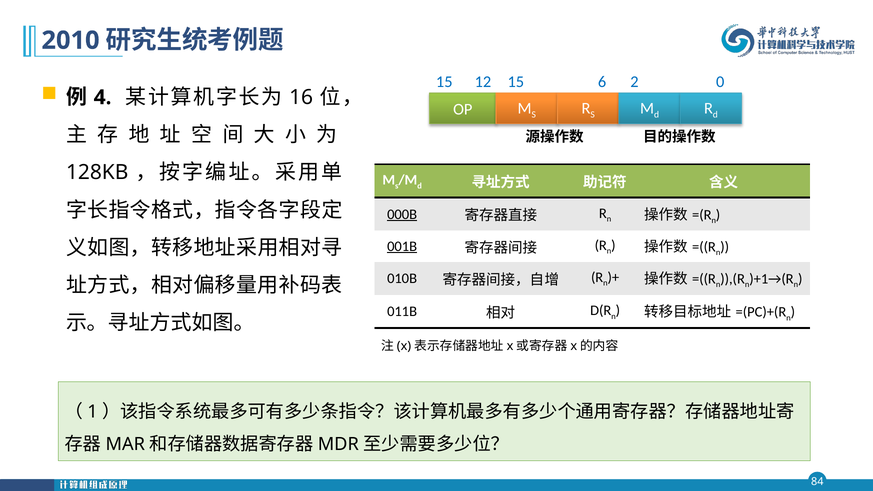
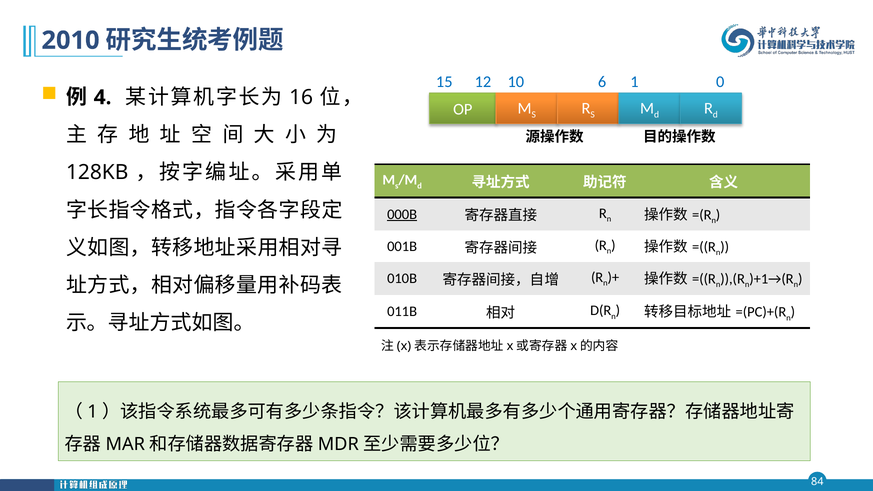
12 15: 15 -> 10 (516, 82)
6 2: 2 -> 1 (634, 82)
001B underline: present -> none (402, 246)
